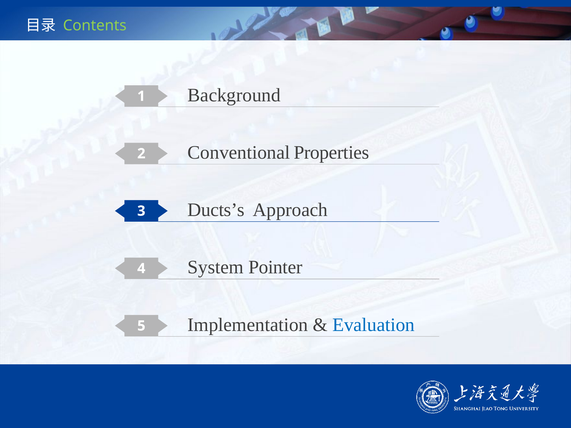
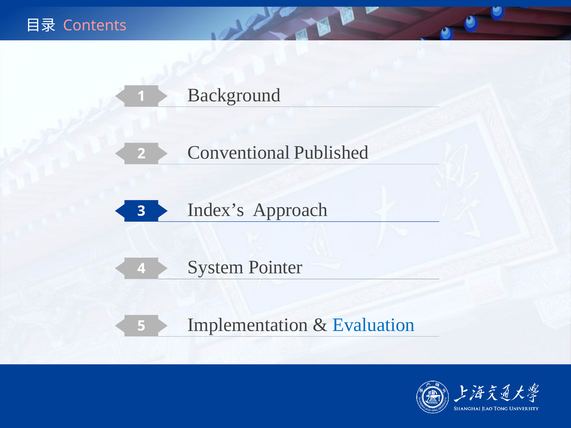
Contents colour: light green -> pink (95, 26)
Properties: Properties -> Published (331, 153)
Ducts’s: Ducts’s -> Index’s (216, 210)
